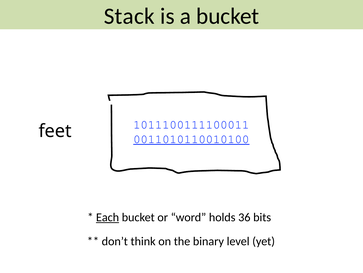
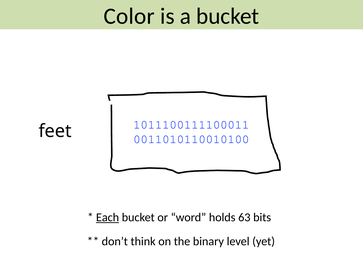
Stack: Stack -> Color (129, 16)
0011010110010100 underline: present -> none (191, 139)
36: 36 -> 63 (244, 217)
